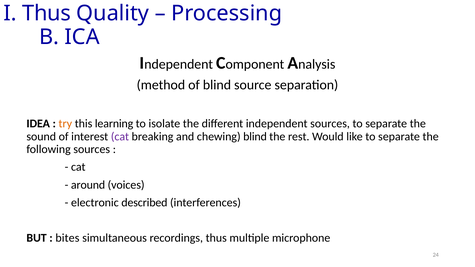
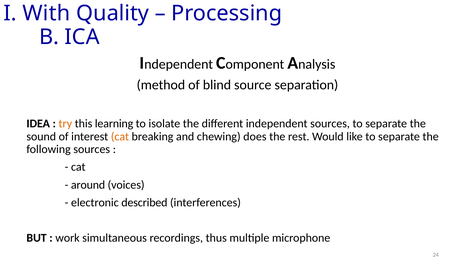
I Thus: Thus -> With (46, 13)
cat colour: purple -> orange (120, 137)
chewing blind: blind -> does (255, 137)
bites: bites -> work (67, 238)
